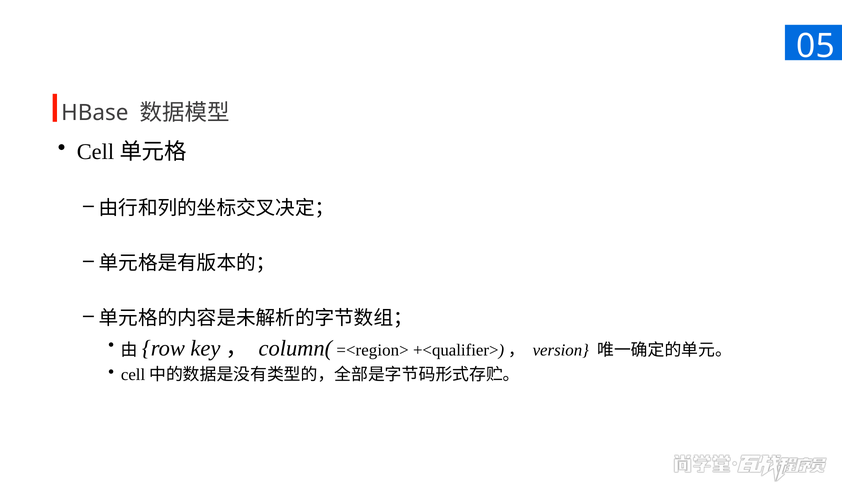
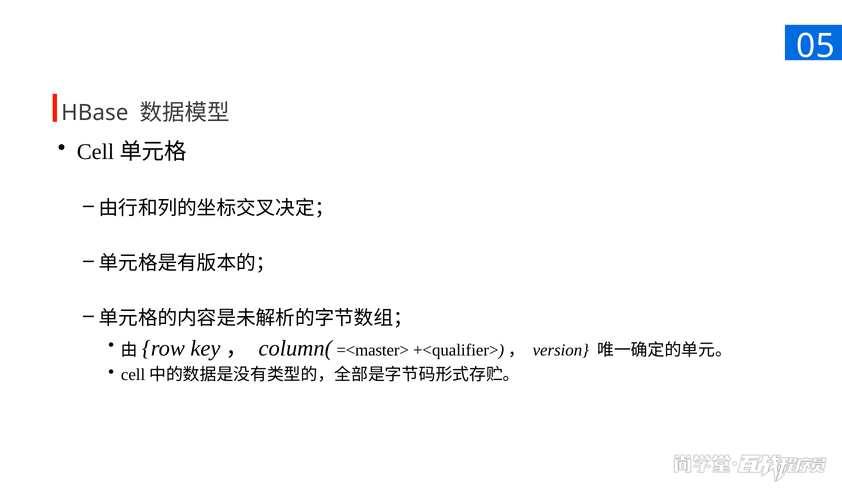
=<region>: =<region> -> =<master> (373, 350)
